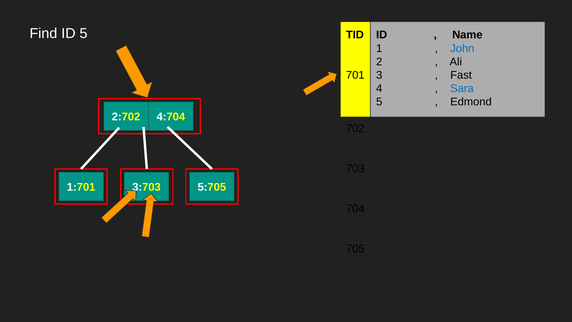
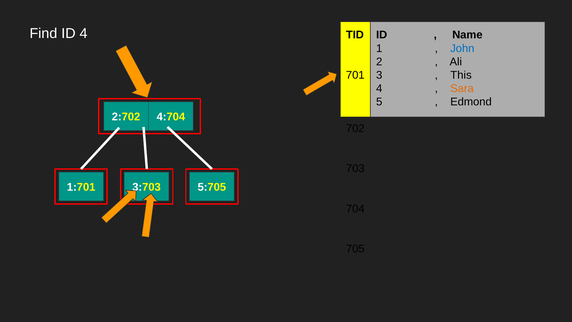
ID 5: 5 -> 4 (84, 33)
Fast: Fast -> This (461, 75)
Sara colour: blue -> orange (462, 88)
